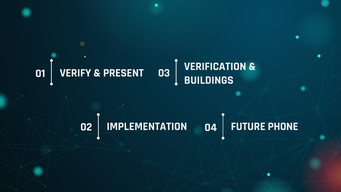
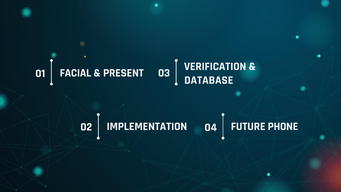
VERIFY: VERIFY -> FACIAL (76, 73)
BUILDINGS: BUILDINGS -> DATABASE (209, 80)
